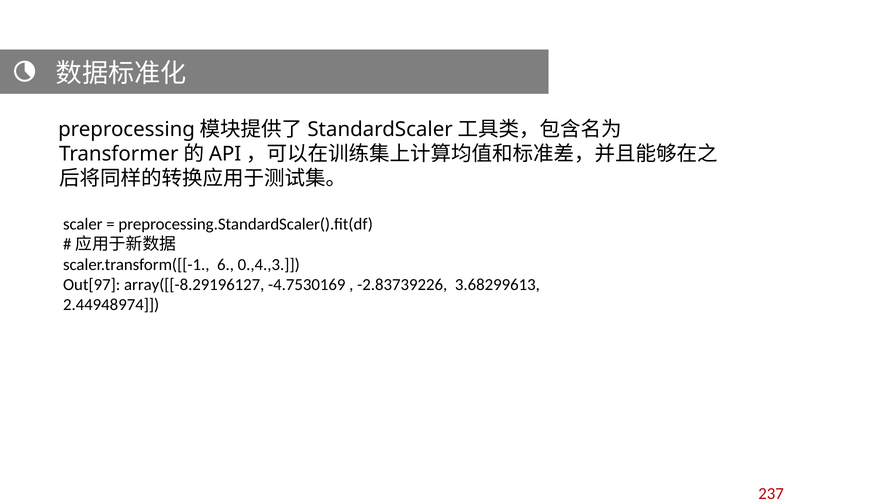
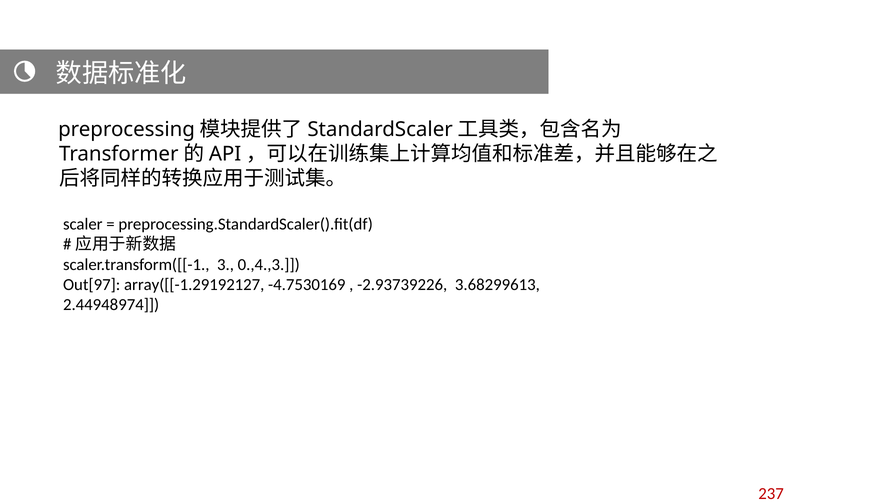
6: 6 -> 3 (226, 265)
array([[-8.29196127: array([[-8.29196127 -> array([[-1.29192127 (194, 285)
-2.83739226: -2.83739226 -> -2.93739226 (402, 285)
